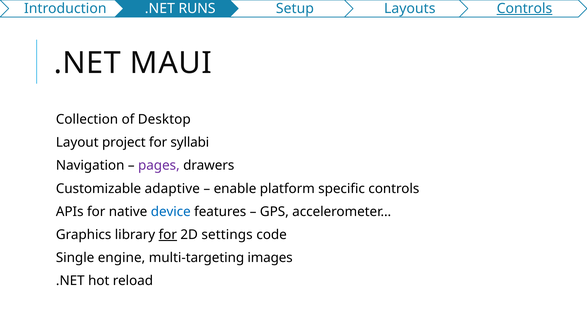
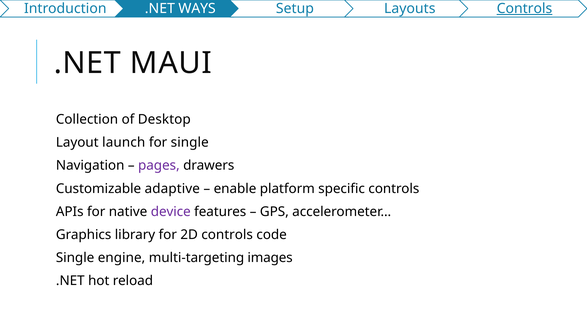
RUNS: RUNS -> WAYS (197, 8)
project: project -> launch (124, 143)
for syllabi: syllabi -> single (190, 143)
device colour: blue -> purple (171, 212)
for underline: present -> none (168, 235)
2D settings: settings -> controls (227, 235)
